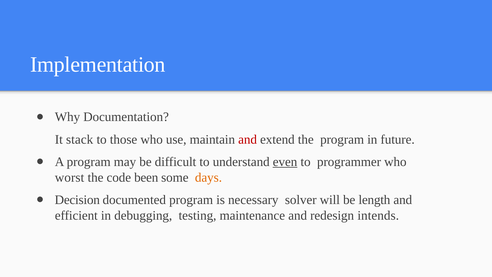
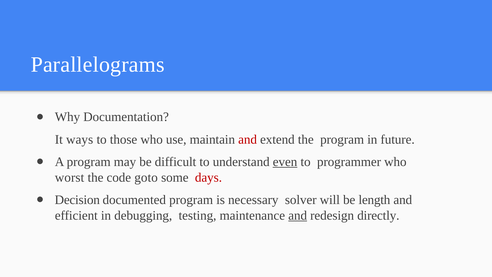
Implementation: Implementation -> Parallelograms (98, 65)
stack: stack -> ways (80, 139)
been: been -> goto (146, 177)
days colour: orange -> red (208, 177)
and underline: none -> present (298, 215)
intends: intends -> directly (378, 215)
